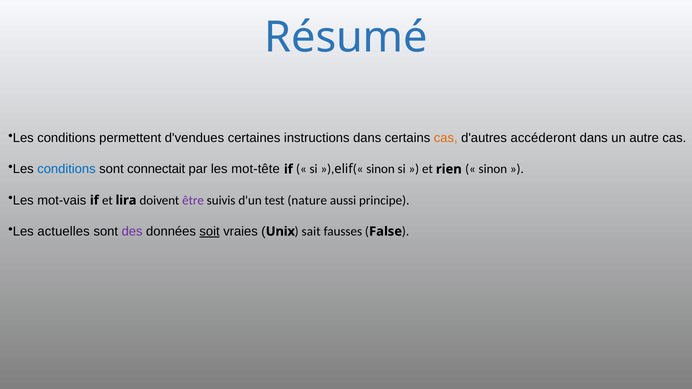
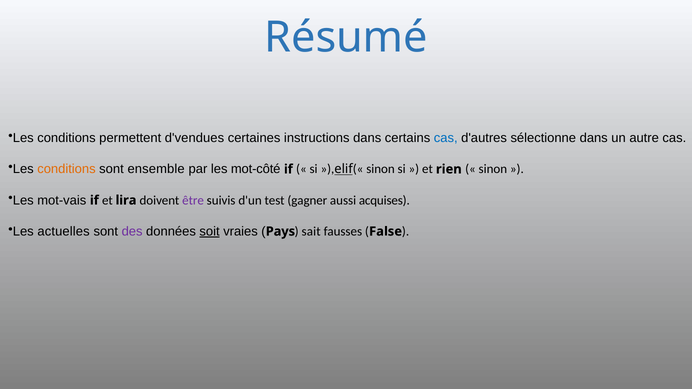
cas colour: orange -> blue (446, 138)
accéderont: accéderont -> sélectionne (543, 138)
conditions colour: blue -> orange (66, 169)
connectait: connectait -> ensemble (156, 169)
mot-tête: mot-tête -> mot-côté (256, 169)
elif underline: none -> present (344, 169)
nature: nature -> gagner (307, 200)
principe: principe -> acquises (384, 200)
Unix: Unix -> Pays (280, 232)
